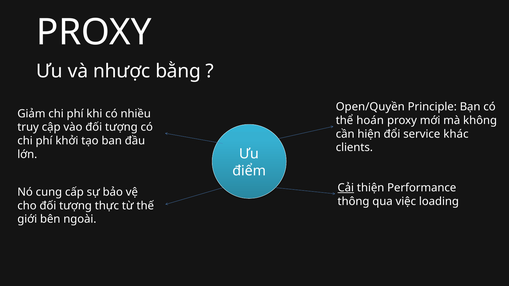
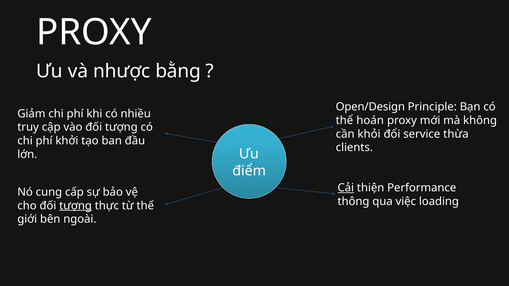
Open/Quyền: Open/Quyền -> Open/Design (370, 107)
hiện: hiện -> khỏi (369, 134)
khác: khác -> thừa (456, 134)
tượng underline: none -> present (76, 206)
